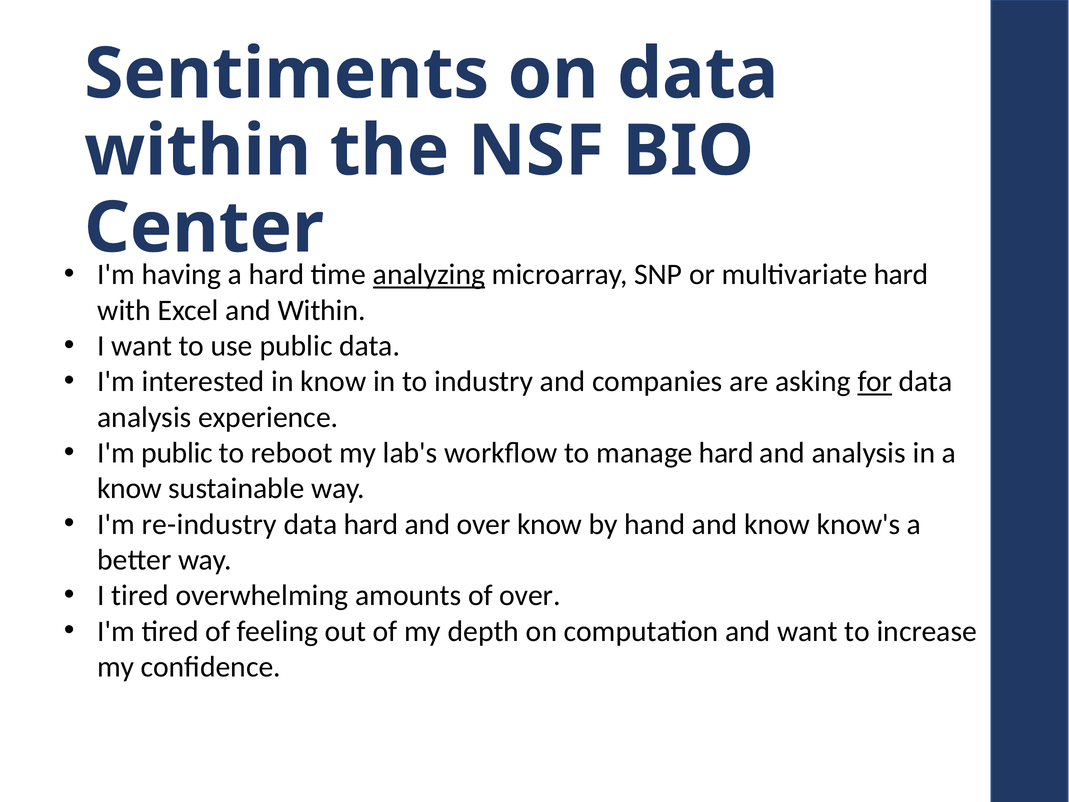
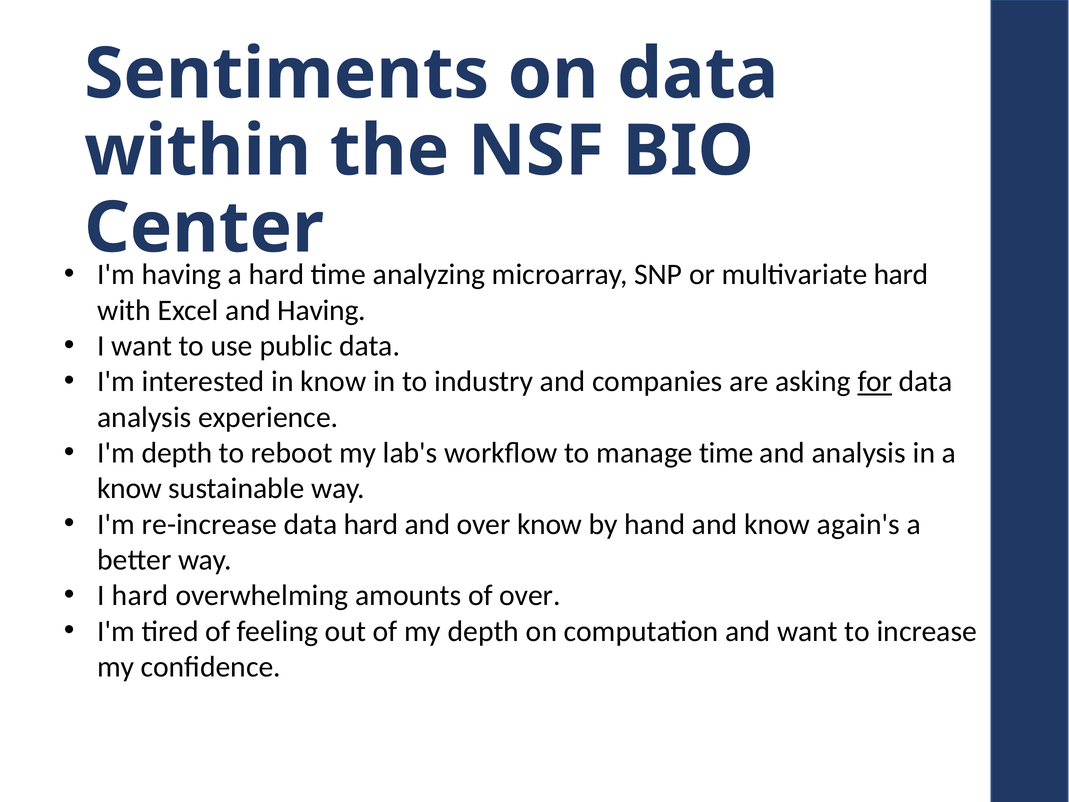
analyzing underline: present -> none (429, 275)
and Within: Within -> Having (322, 310)
I'm public: public -> depth (177, 453)
manage hard: hard -> time (726, 453)
re-industry: re-industry -> re-increase (209, 524)
know's: know's -> again's (858, 524)
I tired: tired -> hard (140, 595)
